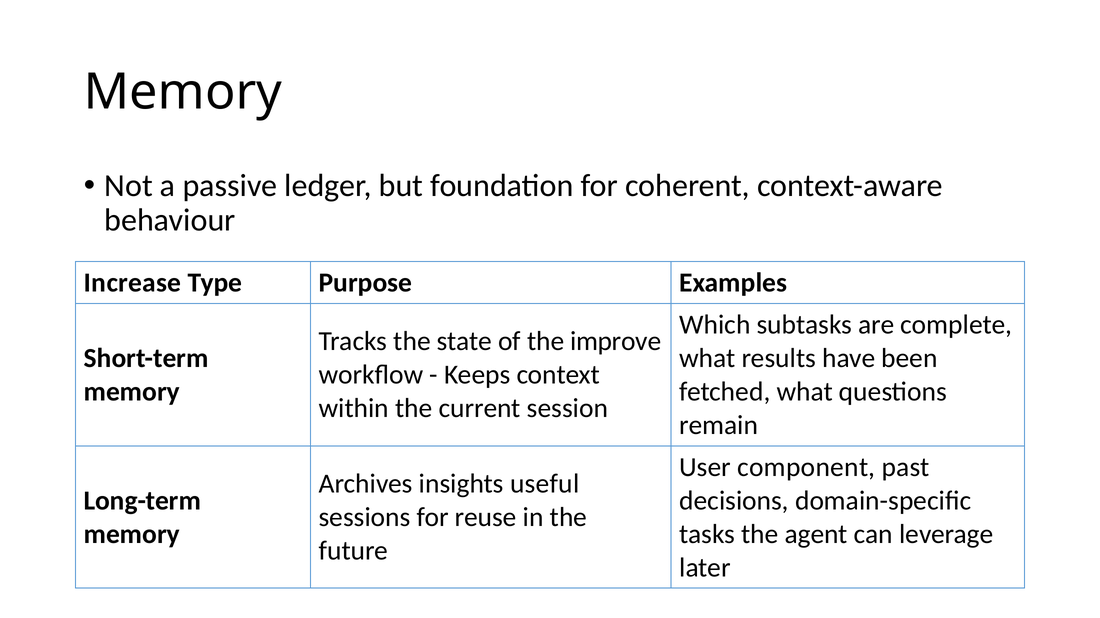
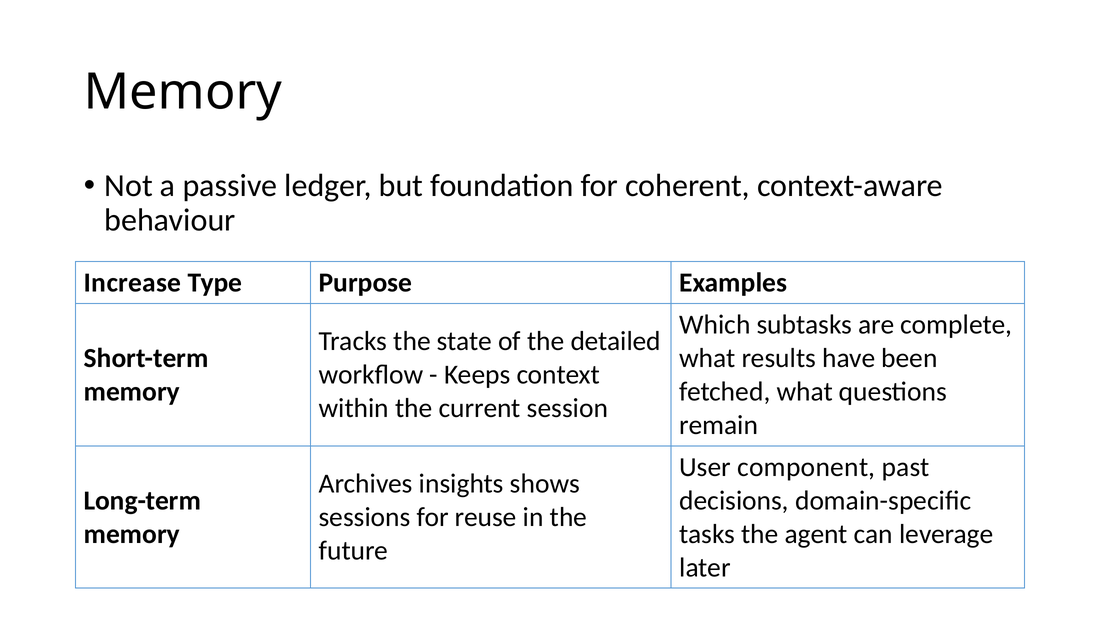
improve: improve -> detailed (616, 342)
useful: useful -> shows (545, 484)
